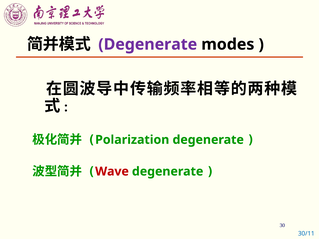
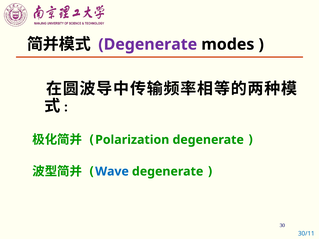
Wave colour: red -> blue (112, 172)
